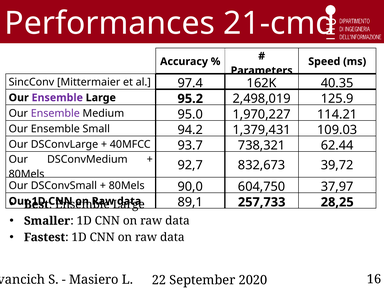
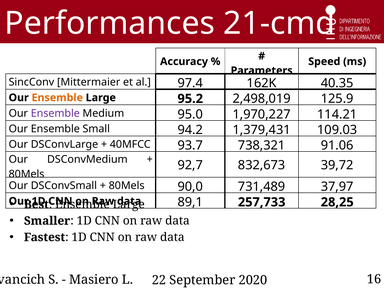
Ensemble colour: purple -> orange (57, 98)
62.44: 62.44 -> 91.06 (337, 145)
604,750: 604,750 -> 731,489 (262, 187)
